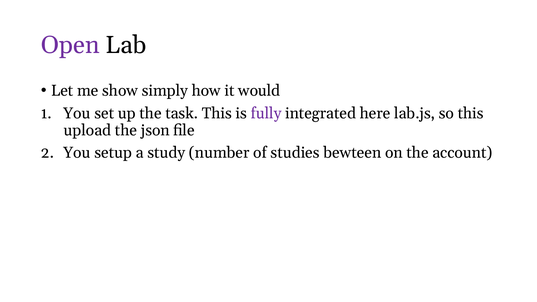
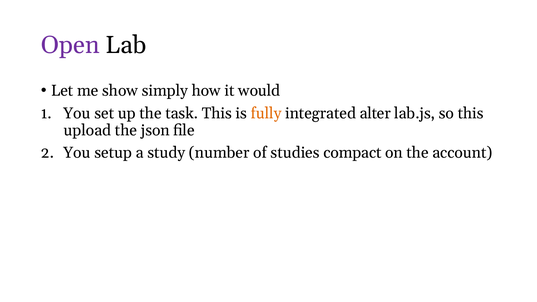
fully colour: purple -> orange (266, 113)
here: here -> alter (375, 113)
bewteen: bewteen -> compact (352, 153)
